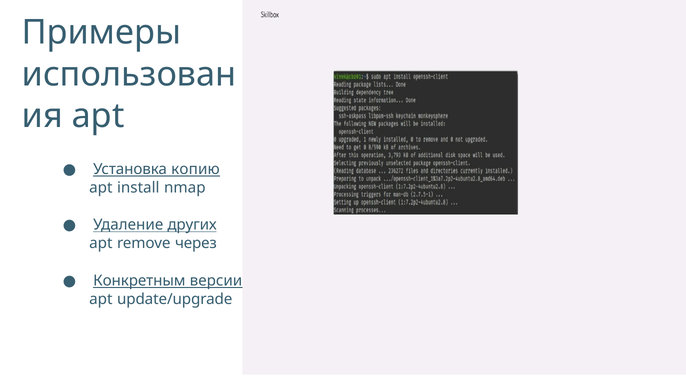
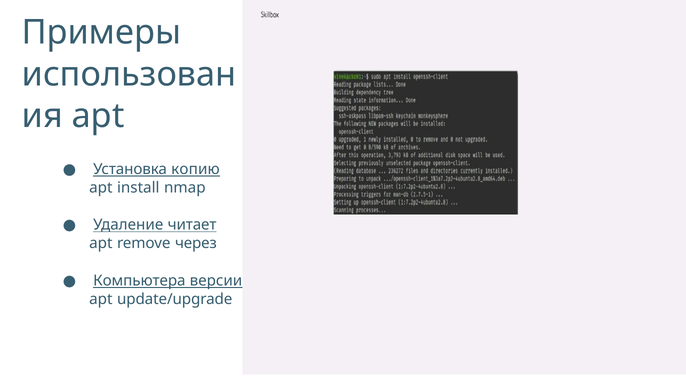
других: других -> читает (192, 225)
Конкретным: Конкретным -> Компьютера (139, 280)
